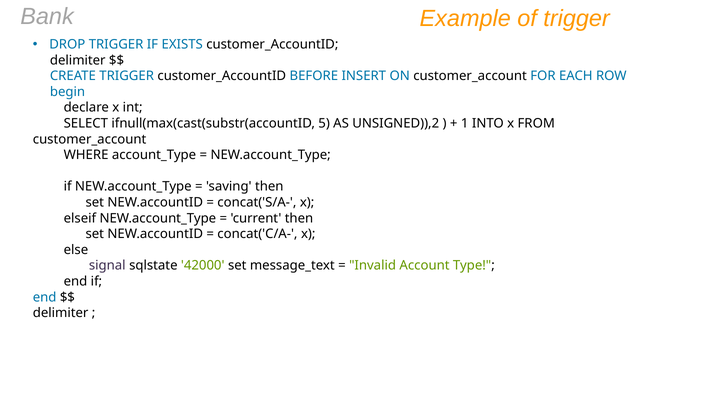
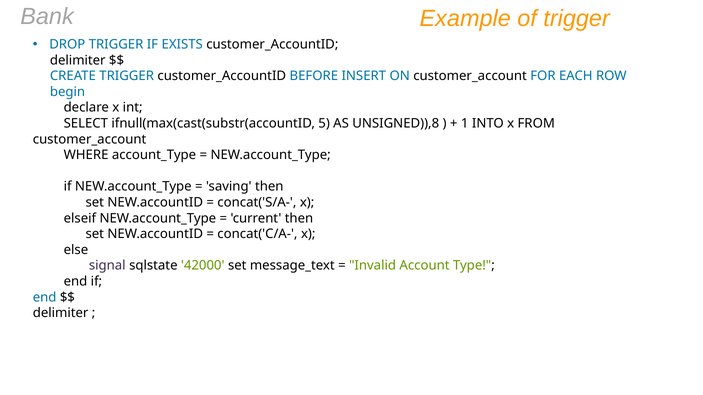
UNSIGNED)),2: UNSIGNED)),2 -> UNSIGNED)),8 (396, 124)
